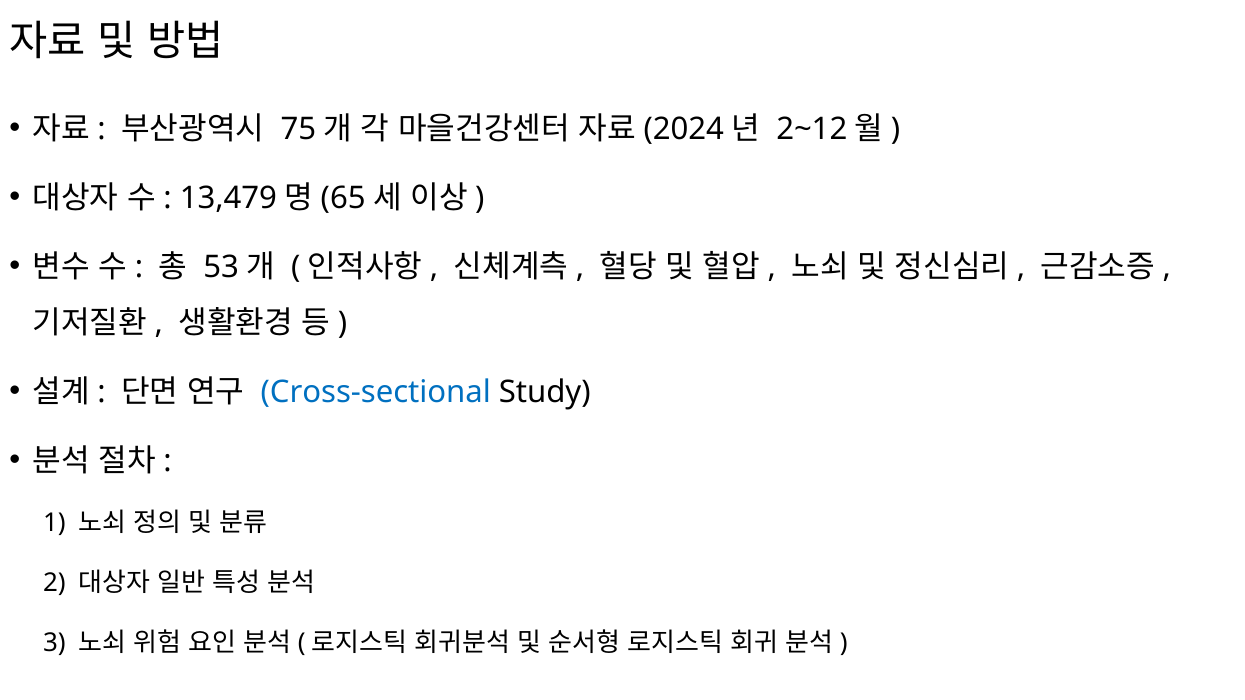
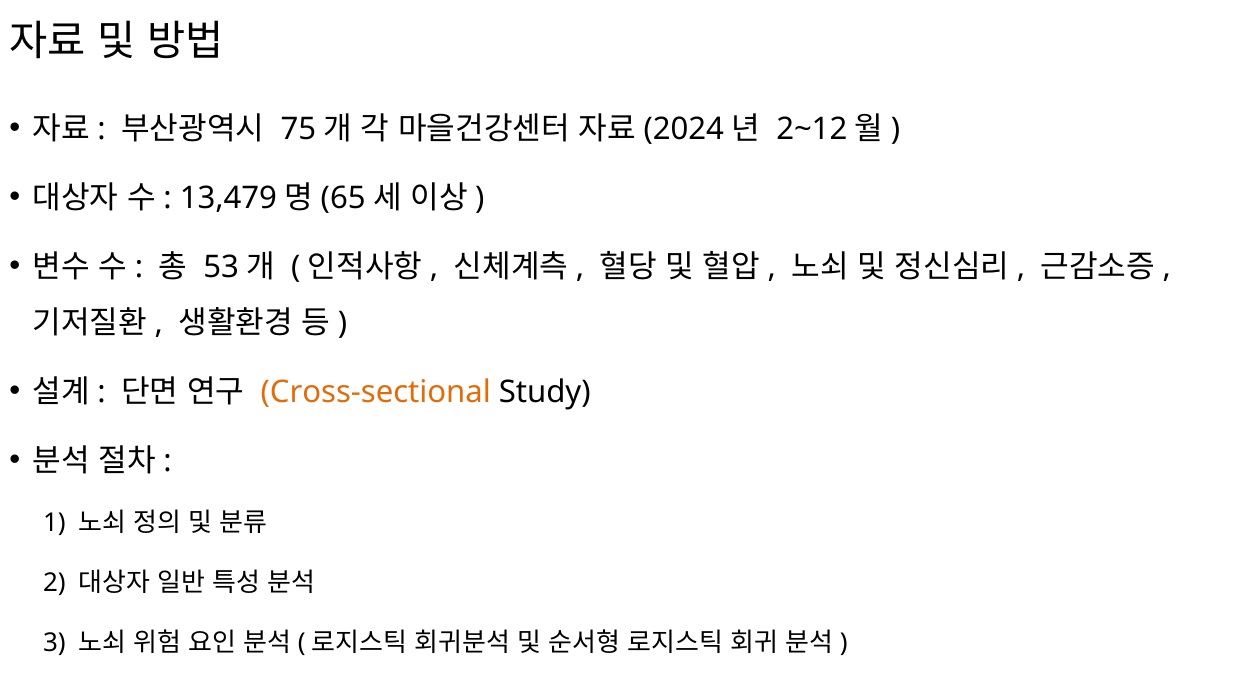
Cross-sectional colour: blue -> orange (376, 392)
